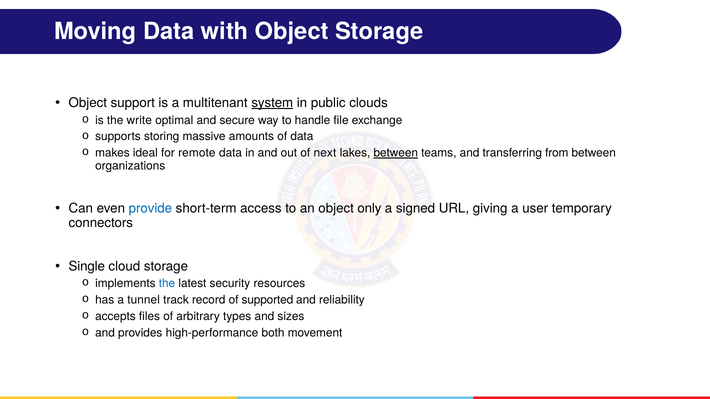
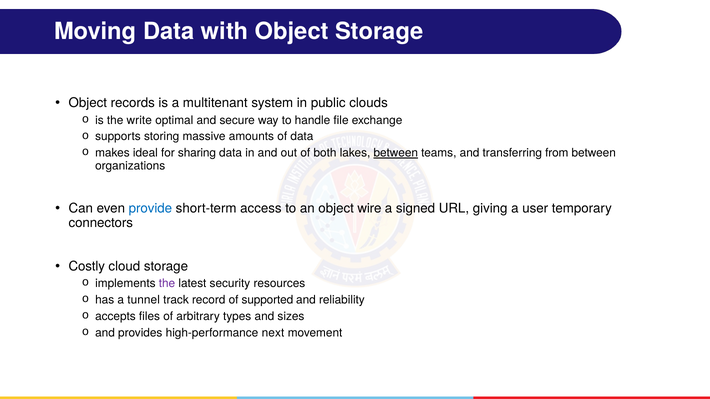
support: support -> records (133, 103)
system underline: present -> none (272, 103)
remote: remote -> sharing (197, 153)
next: next -> both (325, 153)
only: only -> wire (369, 209)
Single: Single -> Costly (87, 266)
the colour: blue -> purple (167, 284)
both: both -> next (273, 333)
